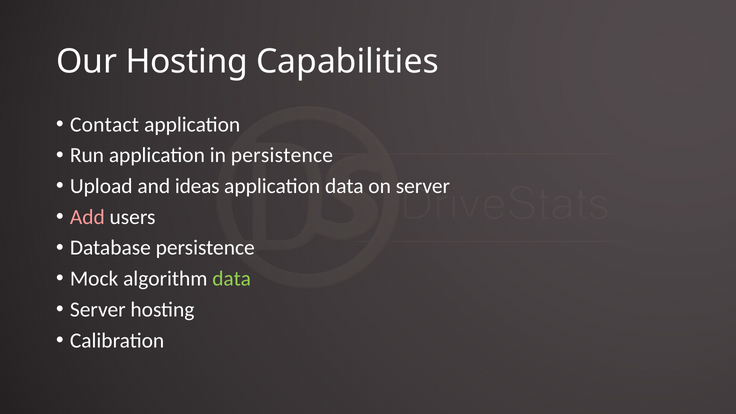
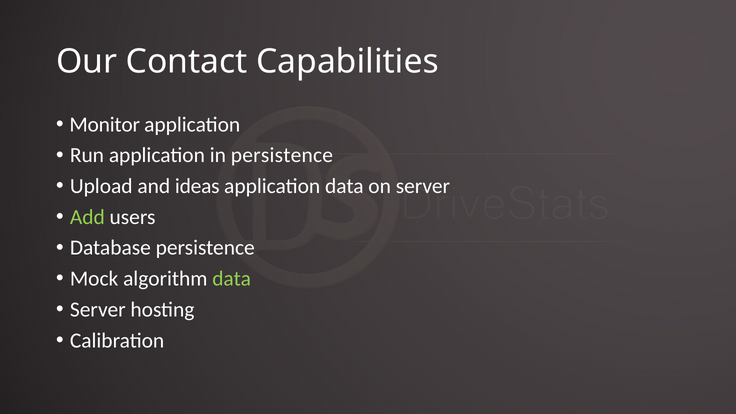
Our Hosting: Hosting -> Contact (187, 62)
Contact: Contact -> Monitor (105, 124)
Add colour: pink -> light green (87, 217)
